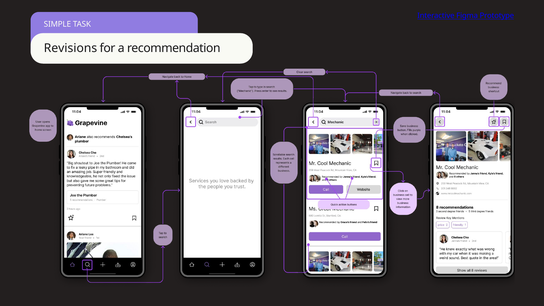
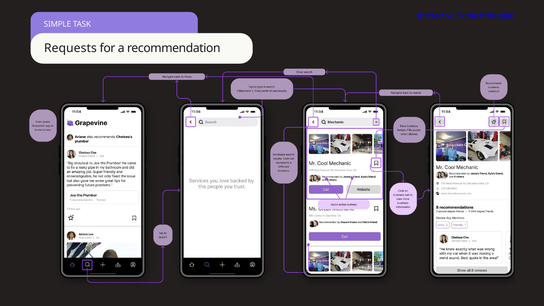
Revisions: Revisions -> Requests (70, 48)
